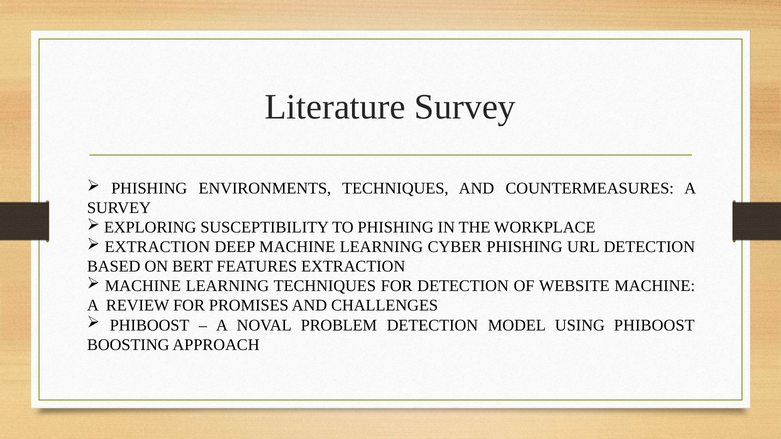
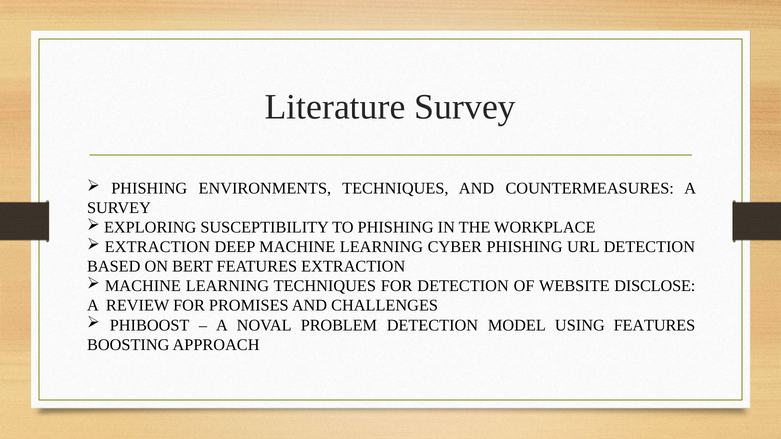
WEBSITE MACHINE: MACHINE -> DISCLOSE (655, 286)
USING PHIBOOST: PHIBOOST -> FEATURES (654, 325)
